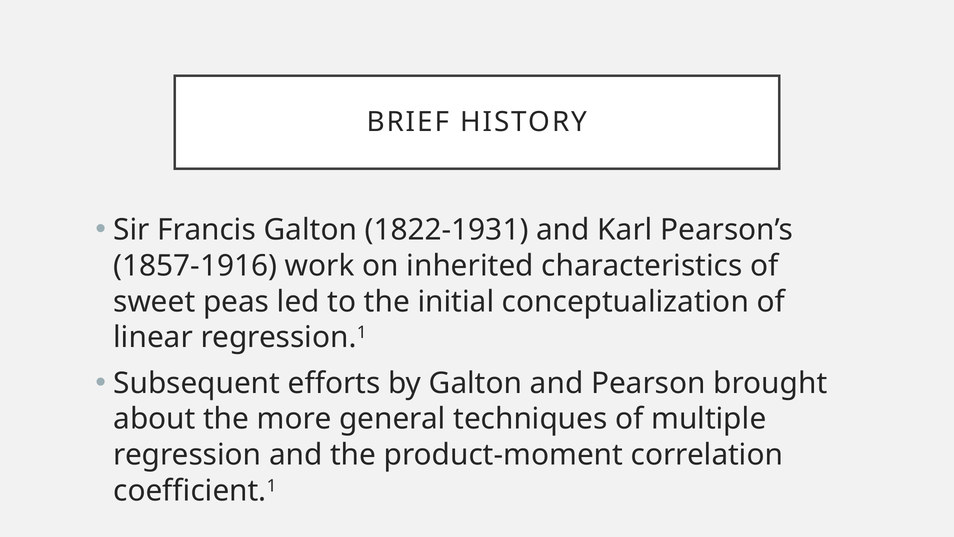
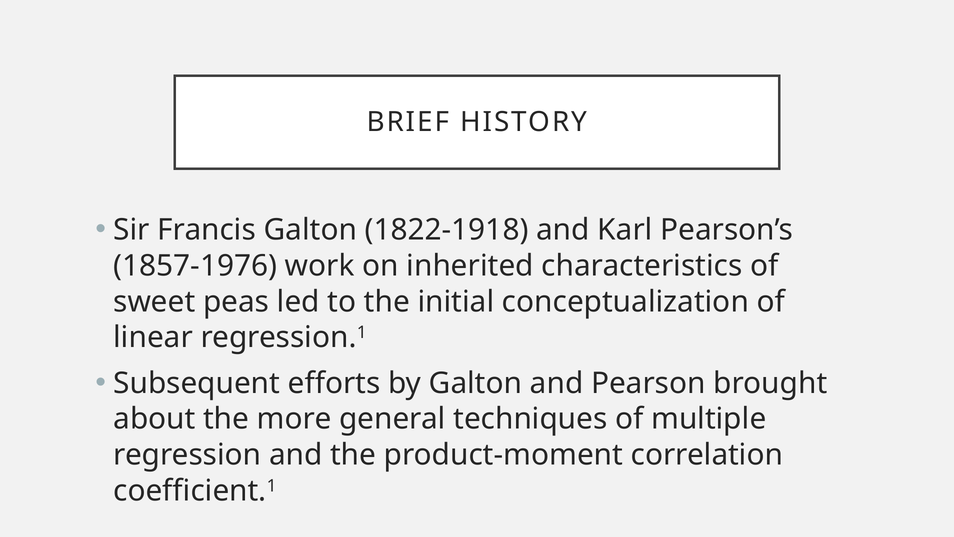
1822-1931: 1822-1931 -> 1822-1918 (447, 230)
1857-1916: 1857-1916 -> 1857-1976 (195, 266)
